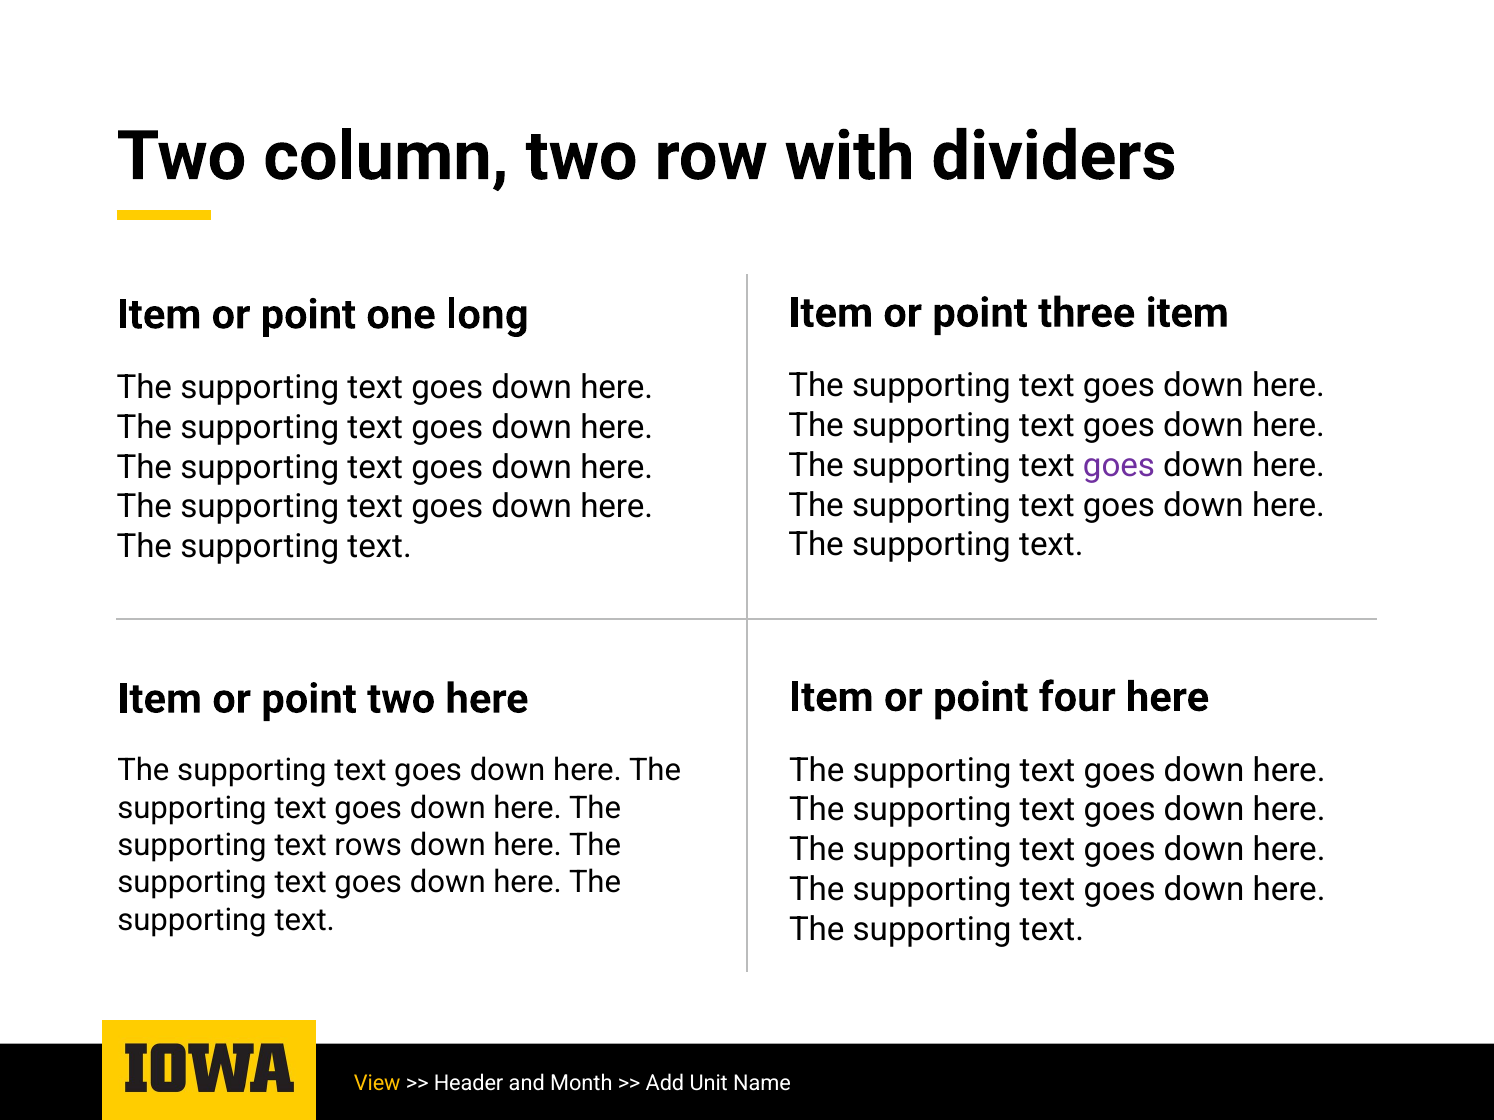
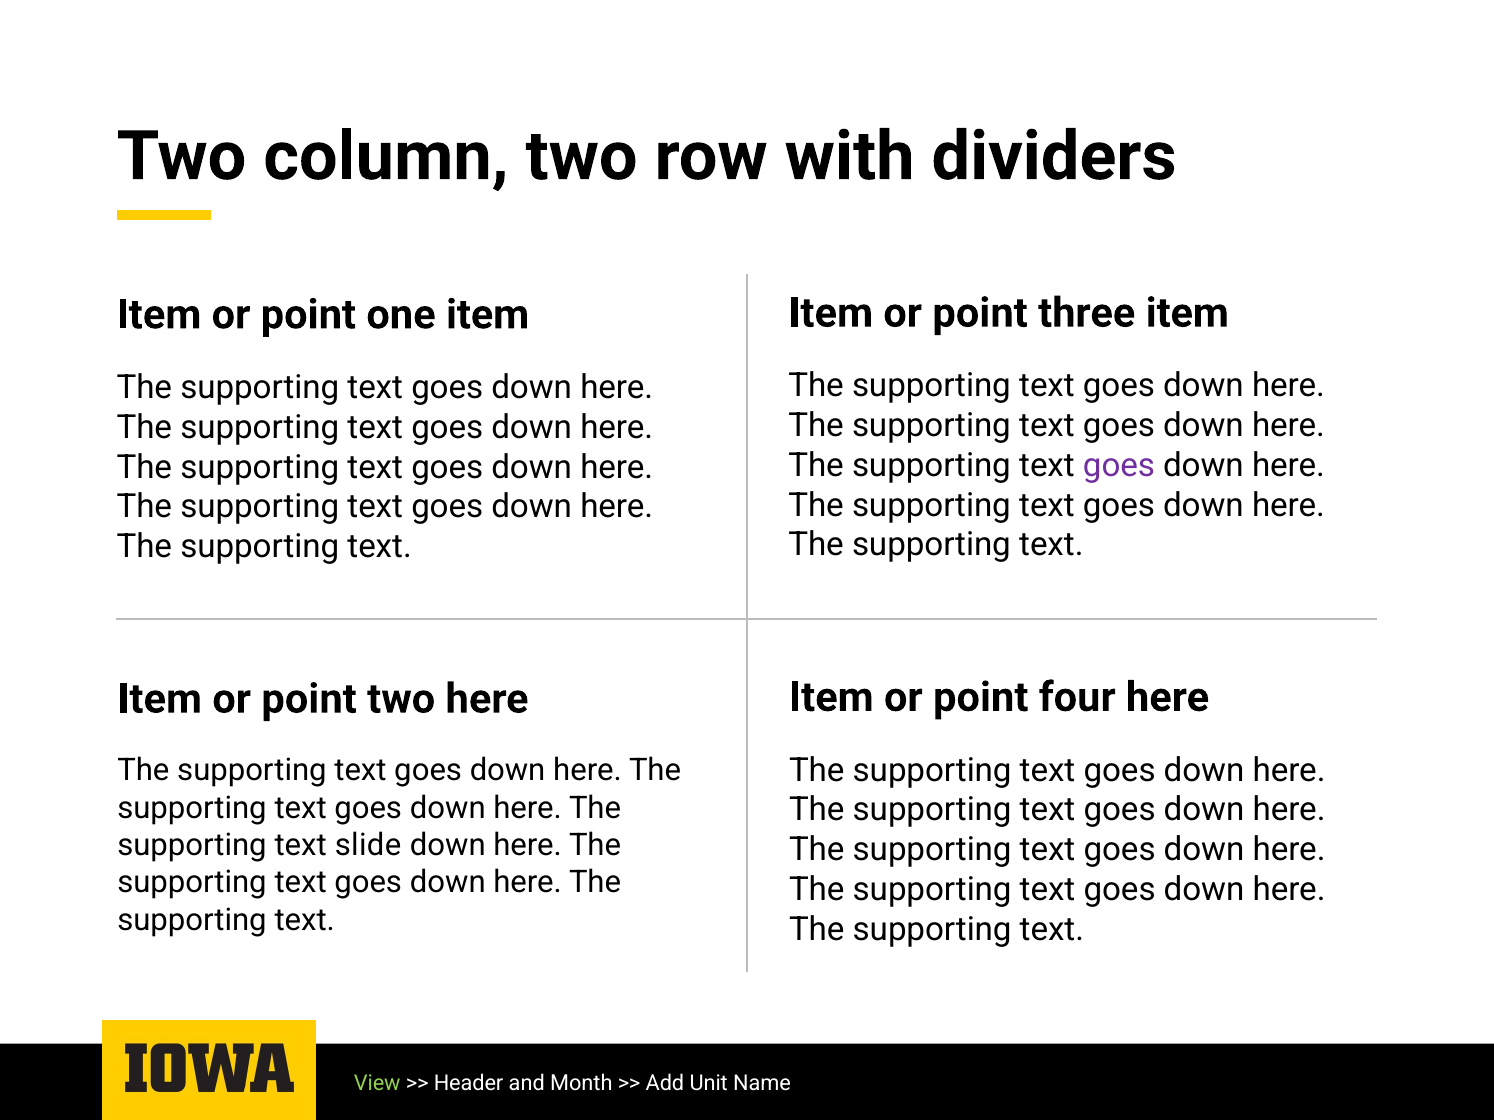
one long: long -> item (488, 315)
rows: rows -> slide (368, 846)
View colour: yellow -> light green (377, 1084)
